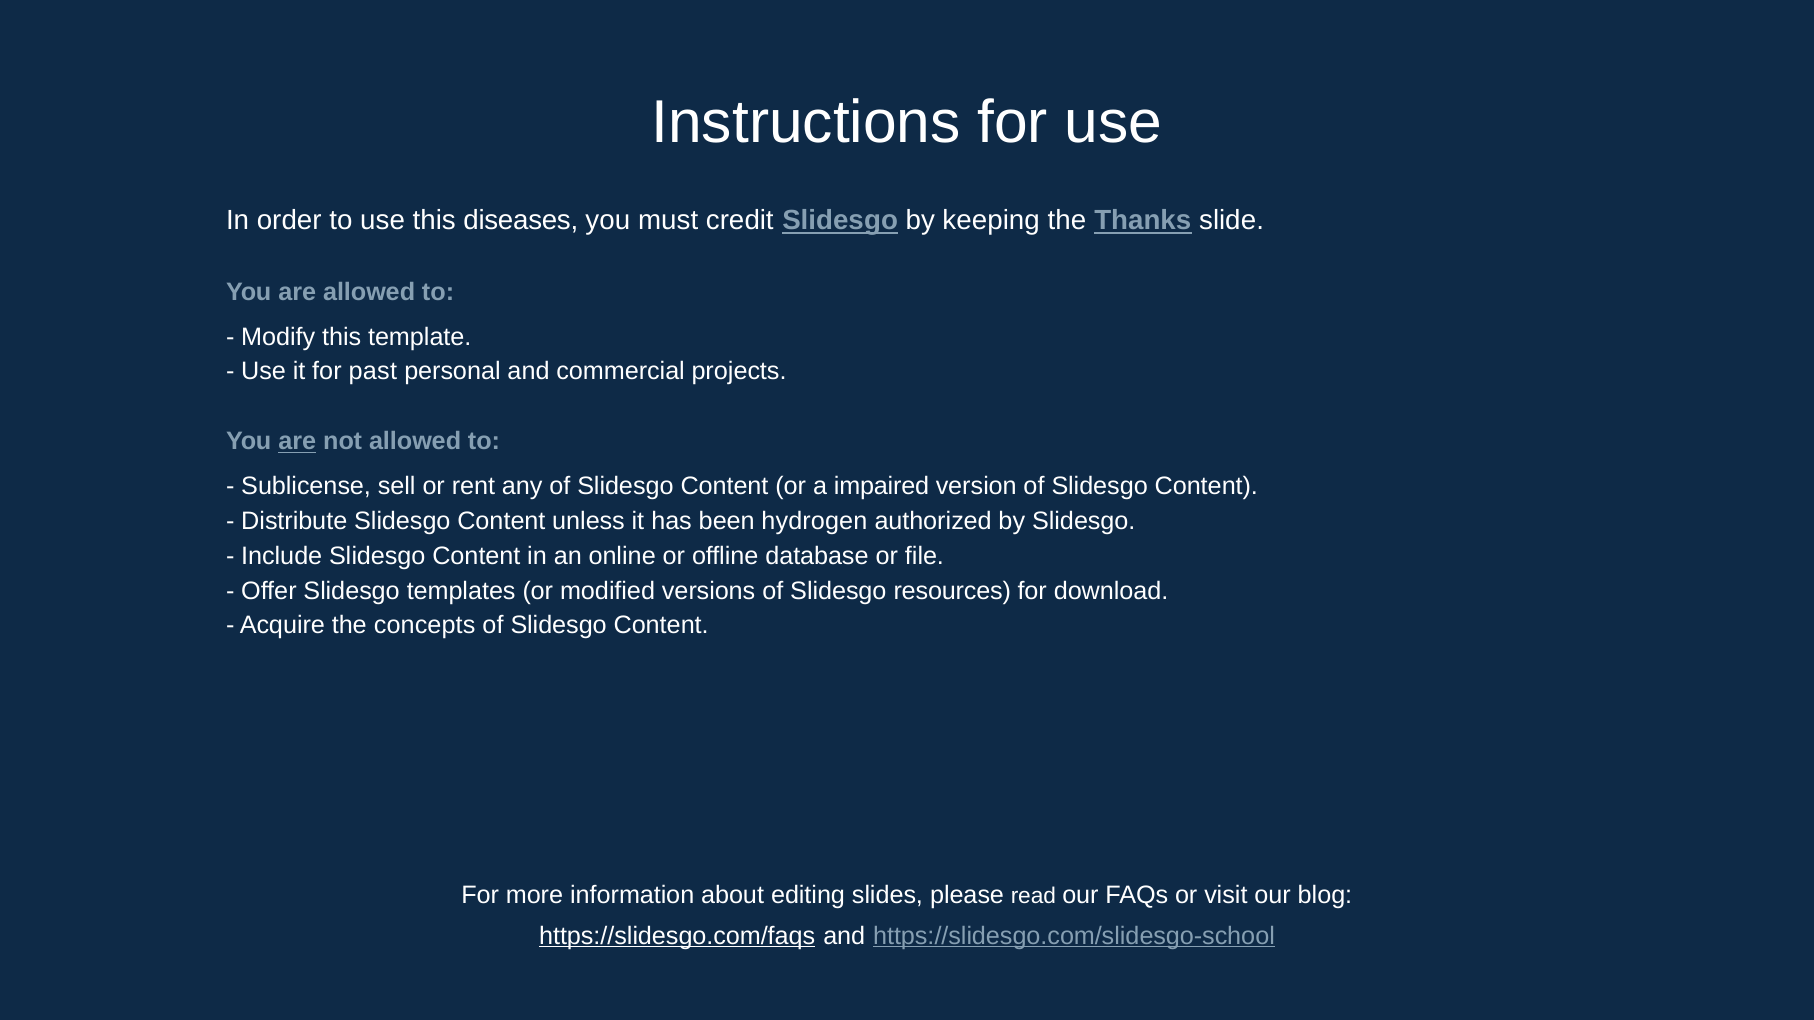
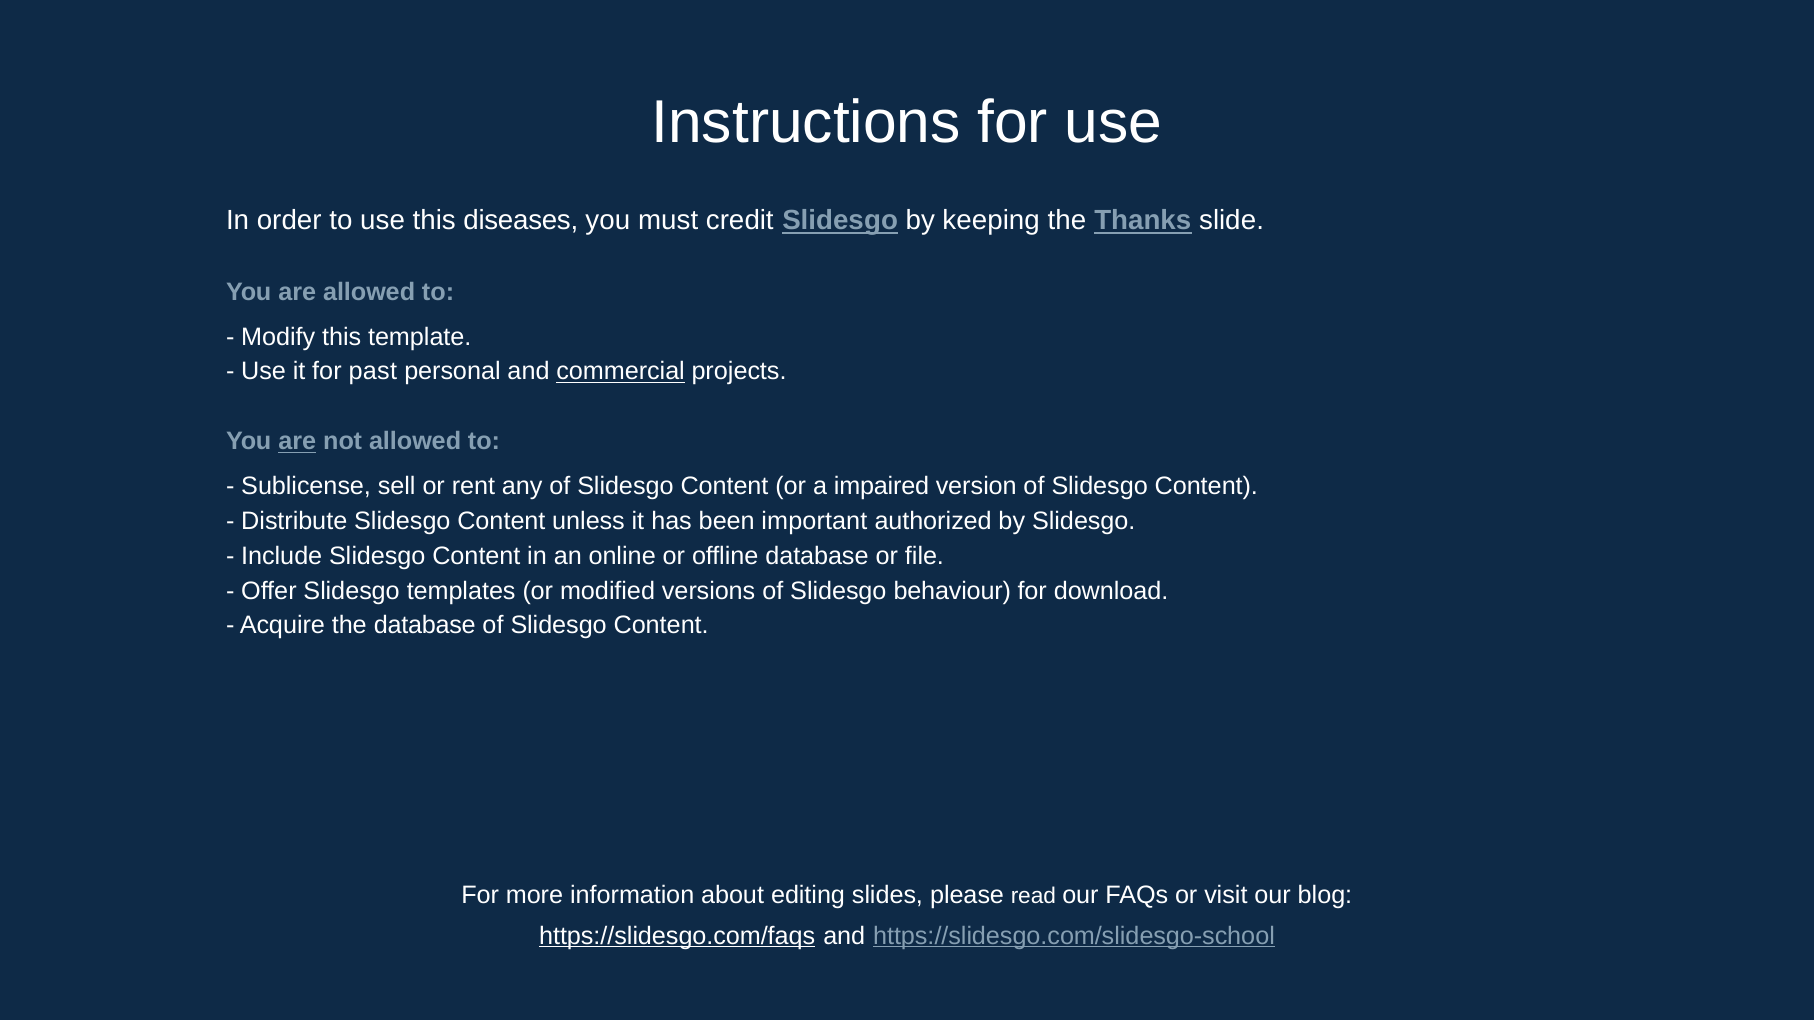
commercial underline: none -> present (621, 372)
hydrogen: hydrogen -> important (814, 521)
resources: resources -> behaviour (952, 591)
the concepts: concepts -> database (425, 626)
